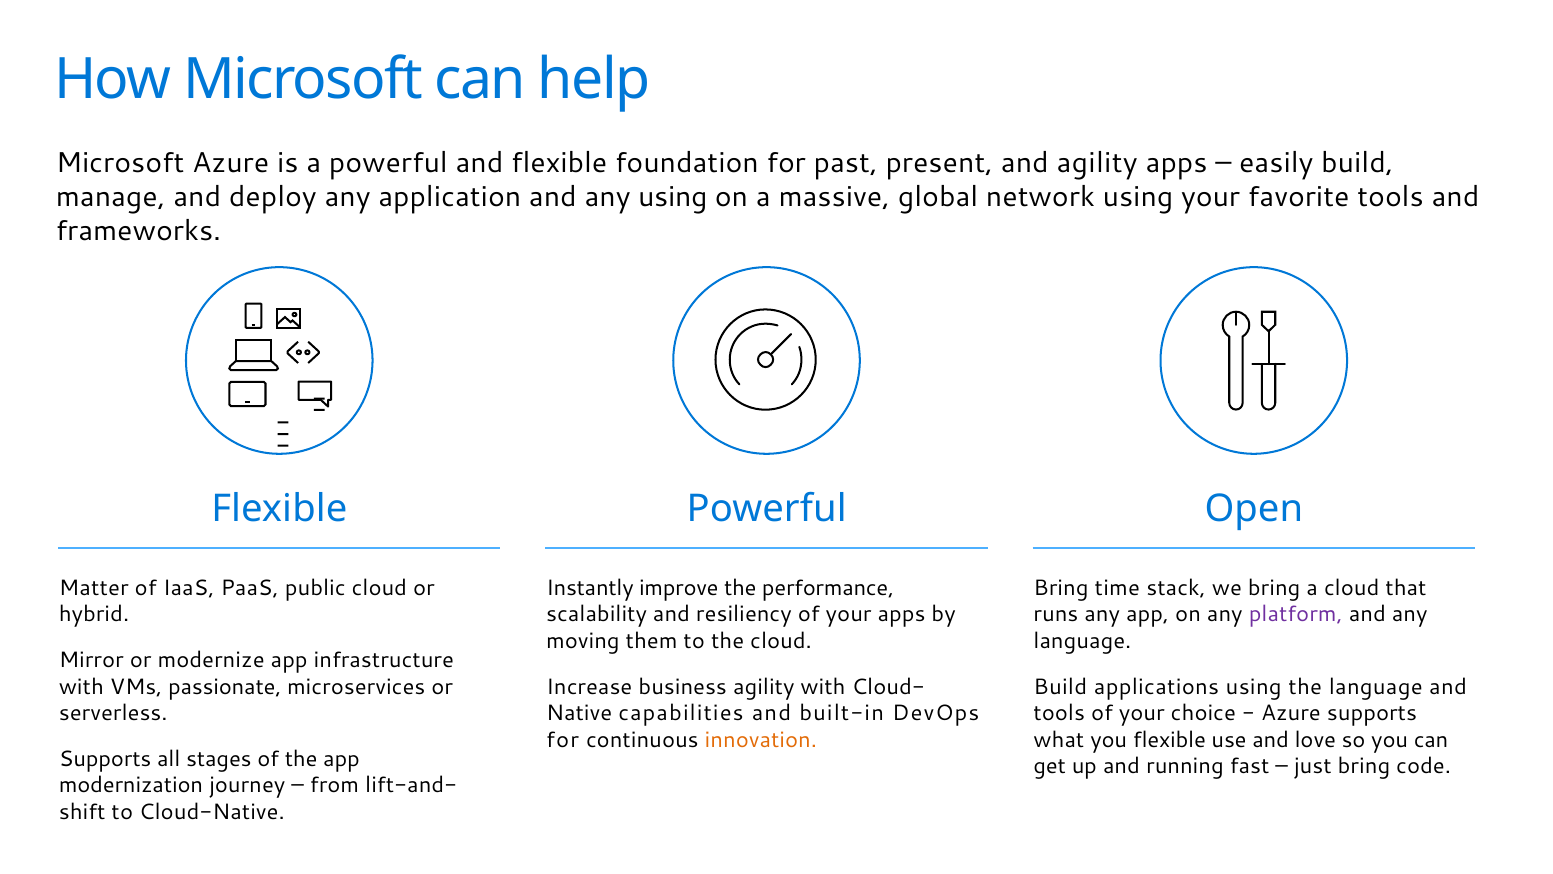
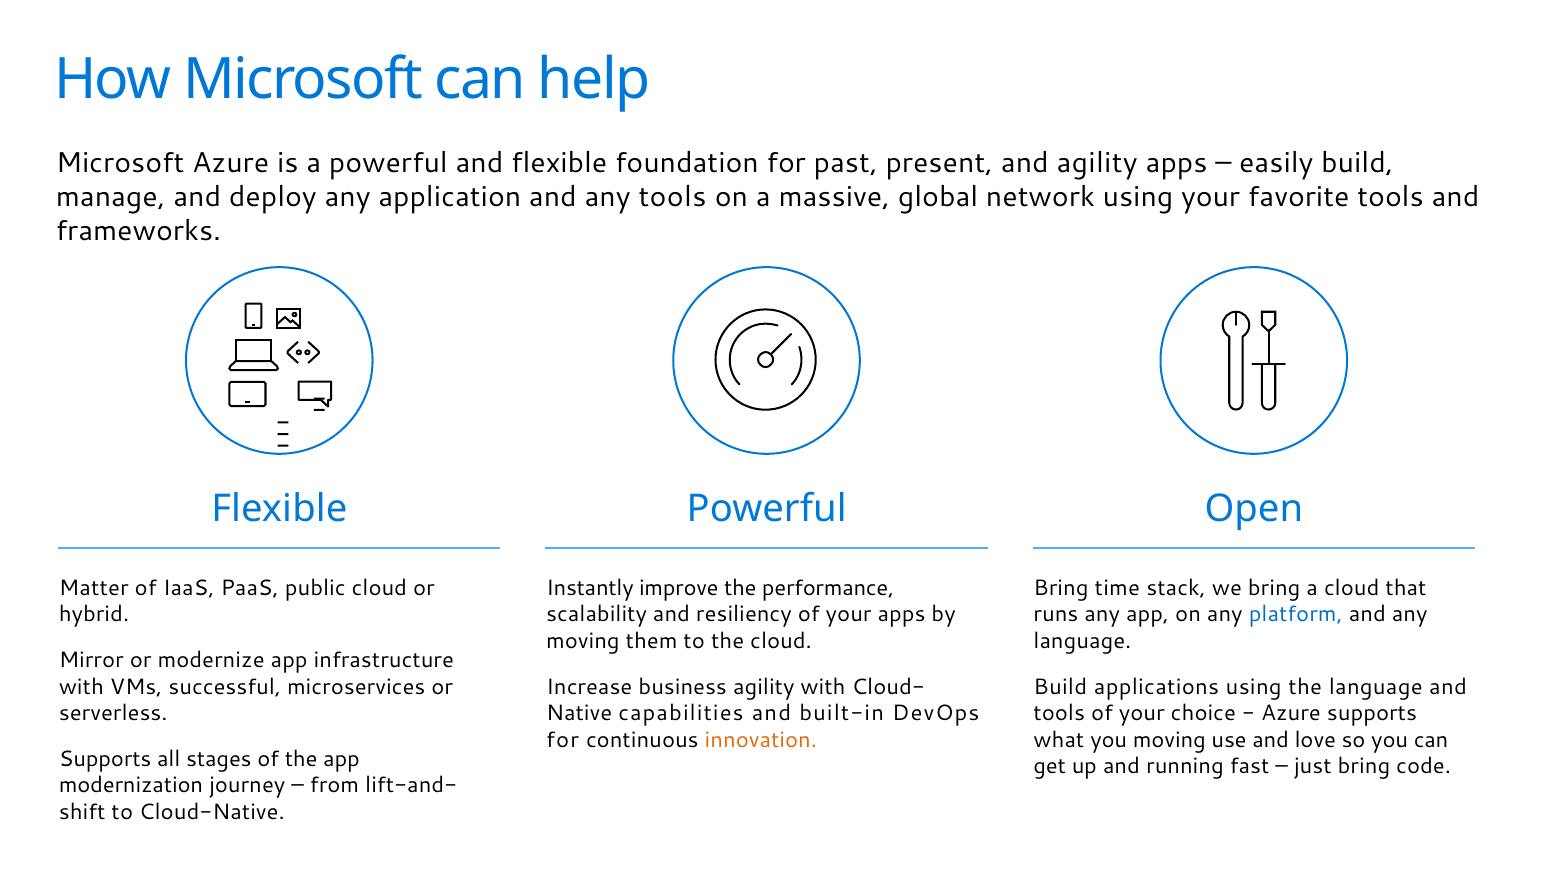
any using: using -> tools (673, 197)
platform colour: purple -> blue (1296, 614)
passionate: passionate -> successful (225, 686)
you flexible: flexible -> moving (1169, 740)
